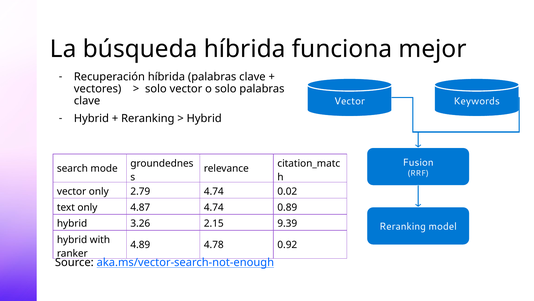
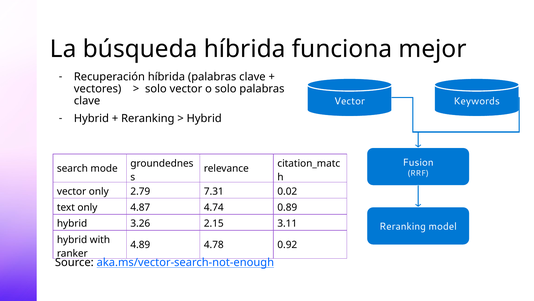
2.79 4.74: 4.74 -> 7.31 (214, 191)
9.39: 9.39 -> 3.11 (287, 223)
